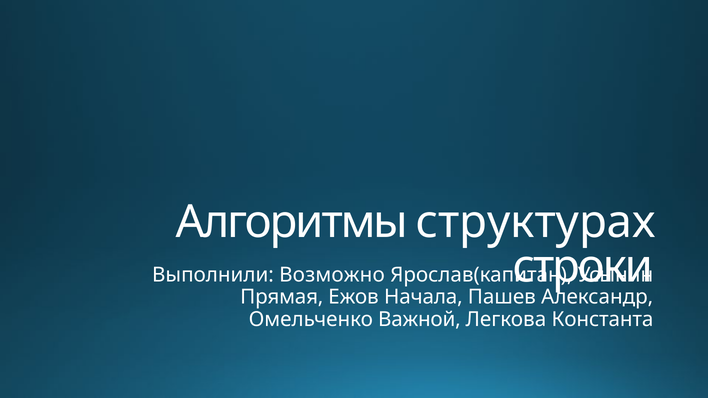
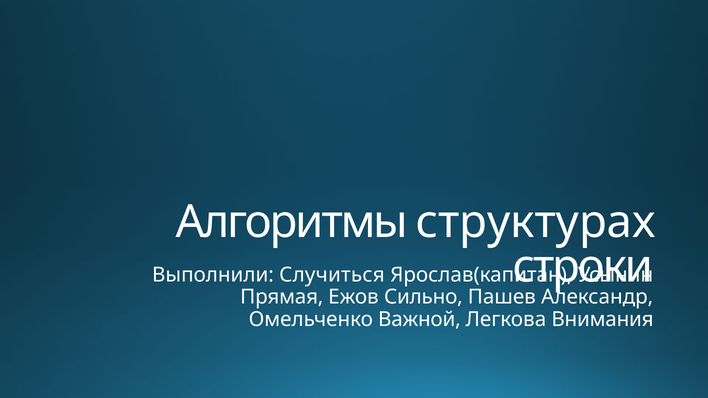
Возможно: Возможно -> Случиться (332, 275)
Начала: Начала -> Сильно (423, 297)
Константа: Константа -> Внимания (603, 320)
